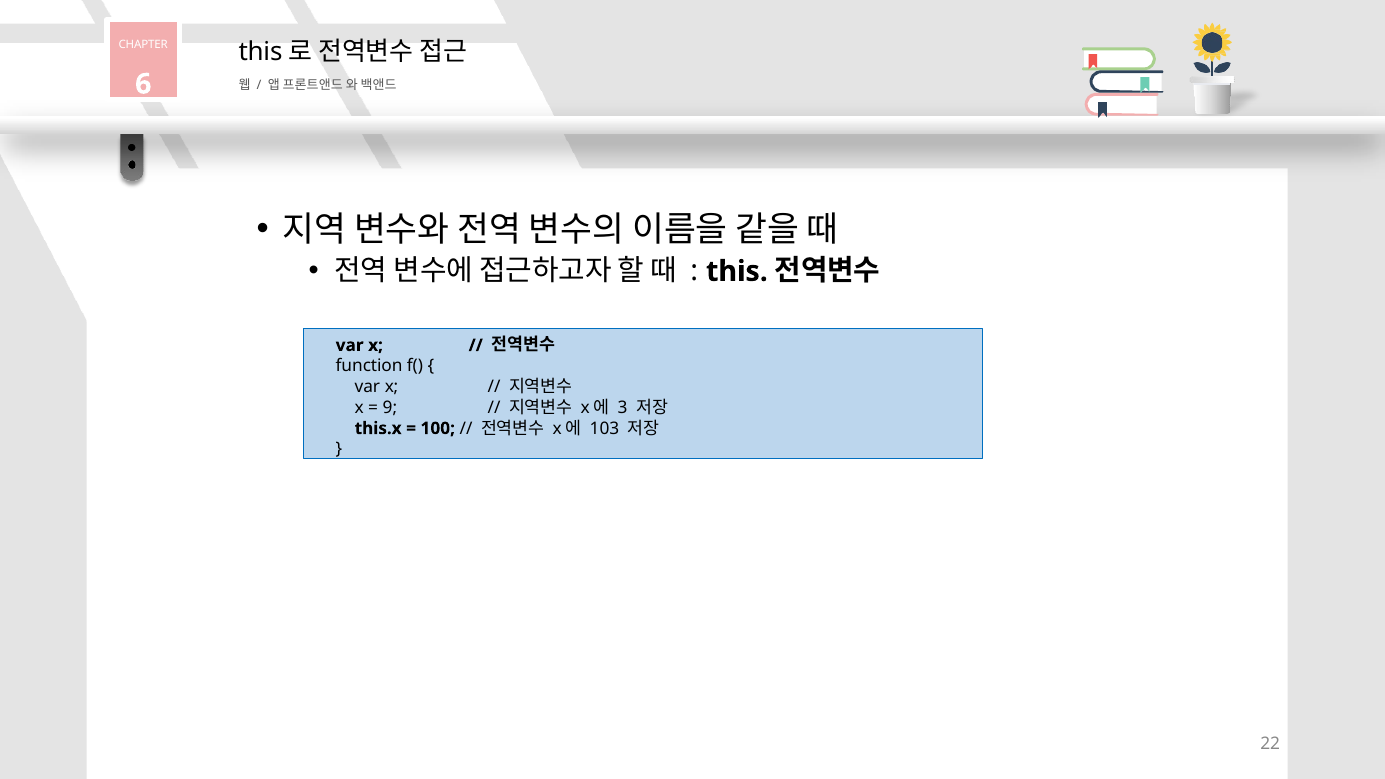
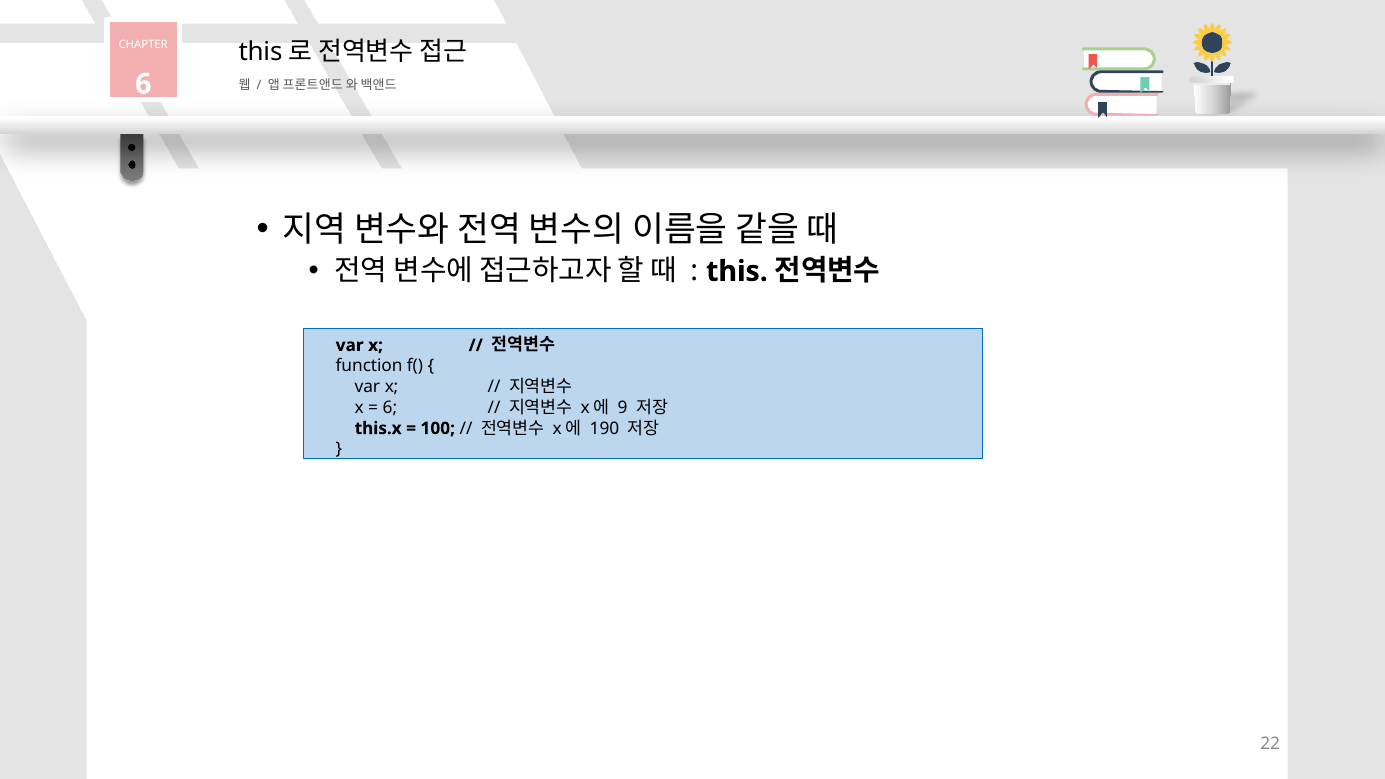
9: 9 -> 6 (390, 408)
3: 3 -> 9 (623, 408)
103: 103 -> 190 (604, 428)
